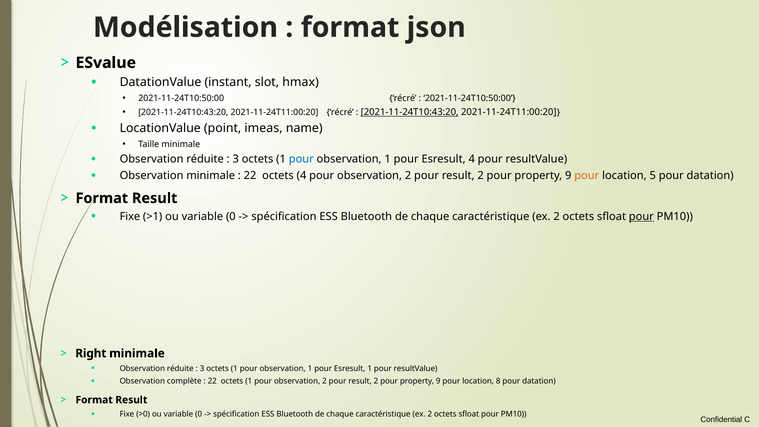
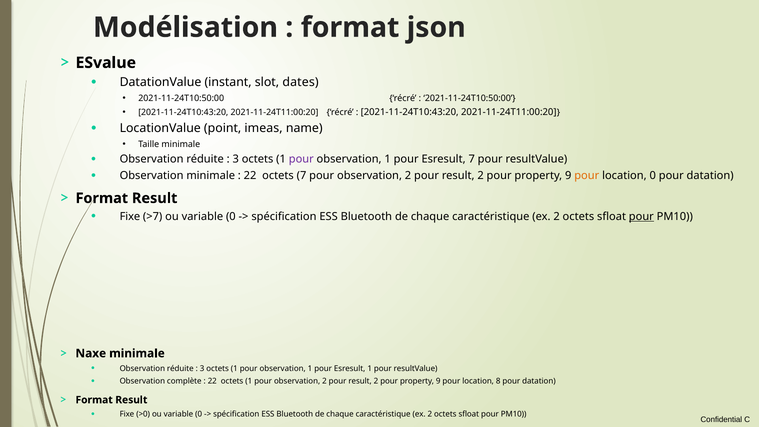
hmax: hmax -> dates (301, 82)
2021-11-24T10:43:20 underline: present -> none (410, 112)
pour colour: blue -> purple (301, 159)
Esresult 4: 4 -> 7 (472, 159)
octets 4: 4 -> 7 (302, 176)
location 5: 5 -> 0 (653, 176)
>1: >1 -> >7 (153, 216)
Right: Right -> Naxe (91, 353)
